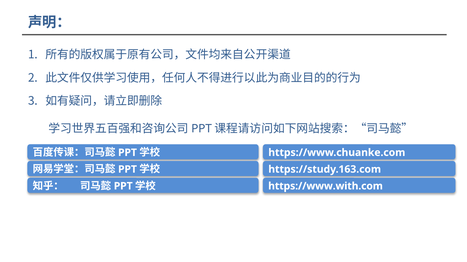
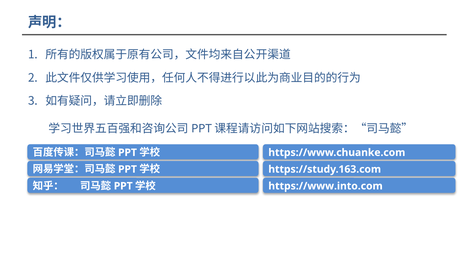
https://www.with.com: https://www.with.com -> https://www.into.com (325, 187)
